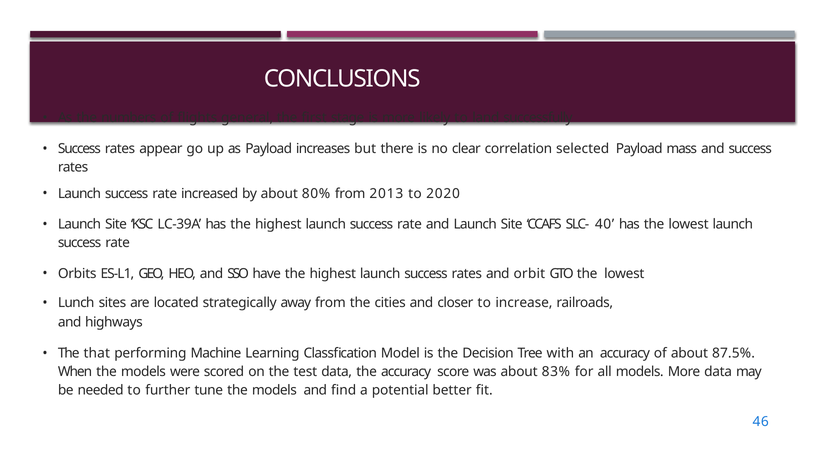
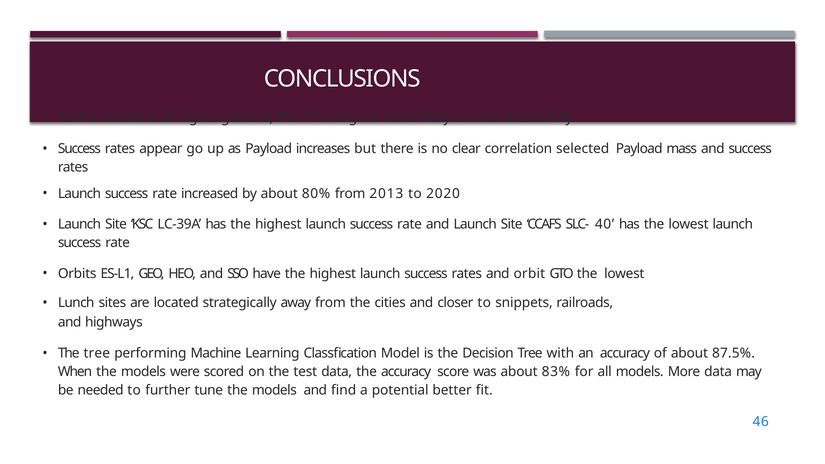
increase: increase -> snippets (524, 303)
The that: that -> tree (97, 353)
